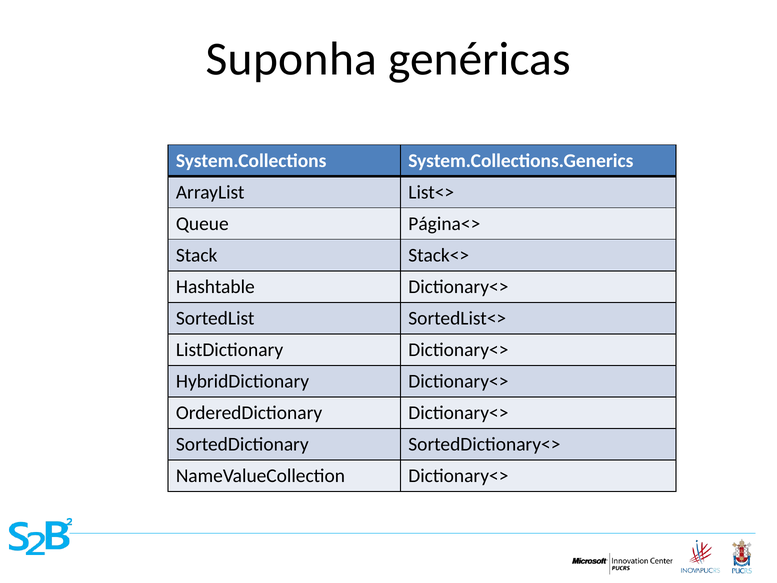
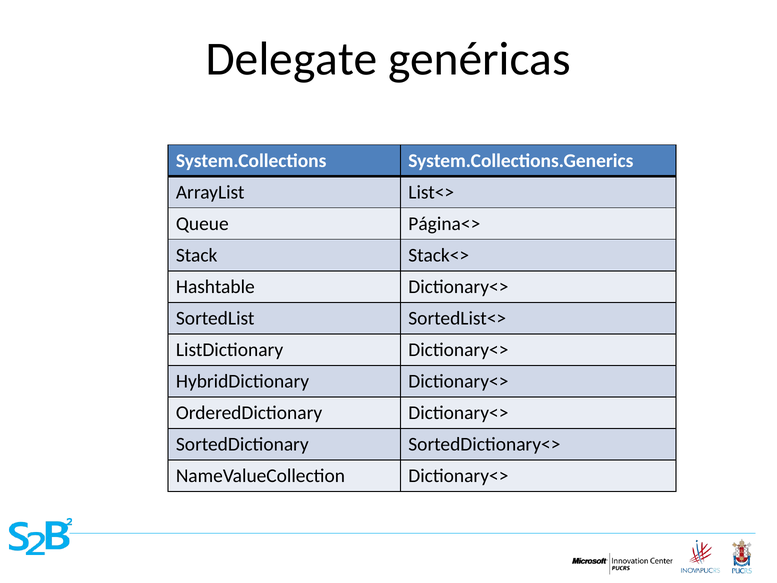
Suponha: Suponha -> Delegate (292, 59)
